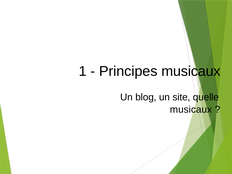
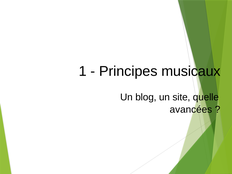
musicaux: musicaux -> avancées (191, 109)
